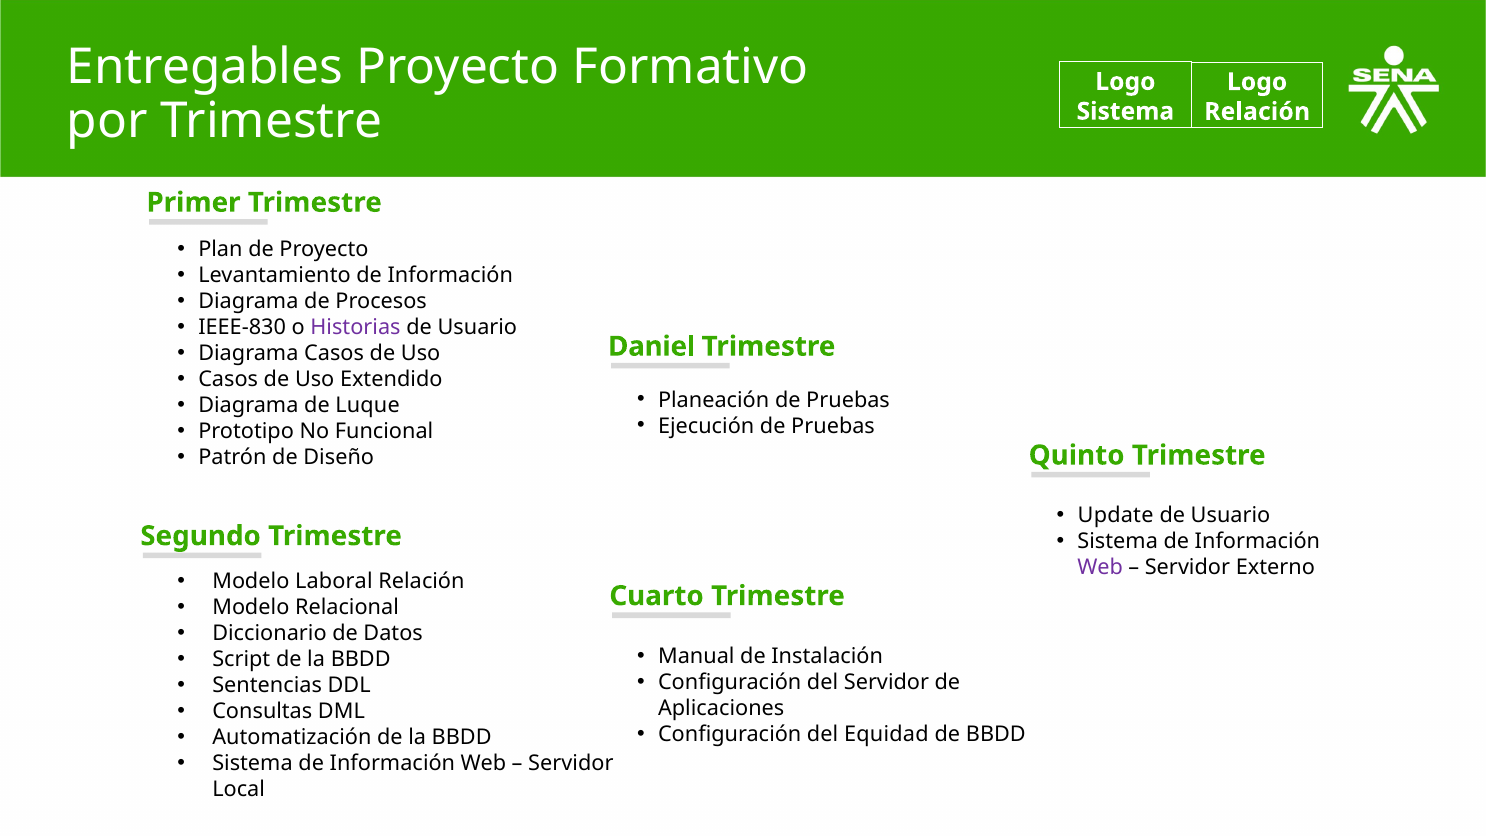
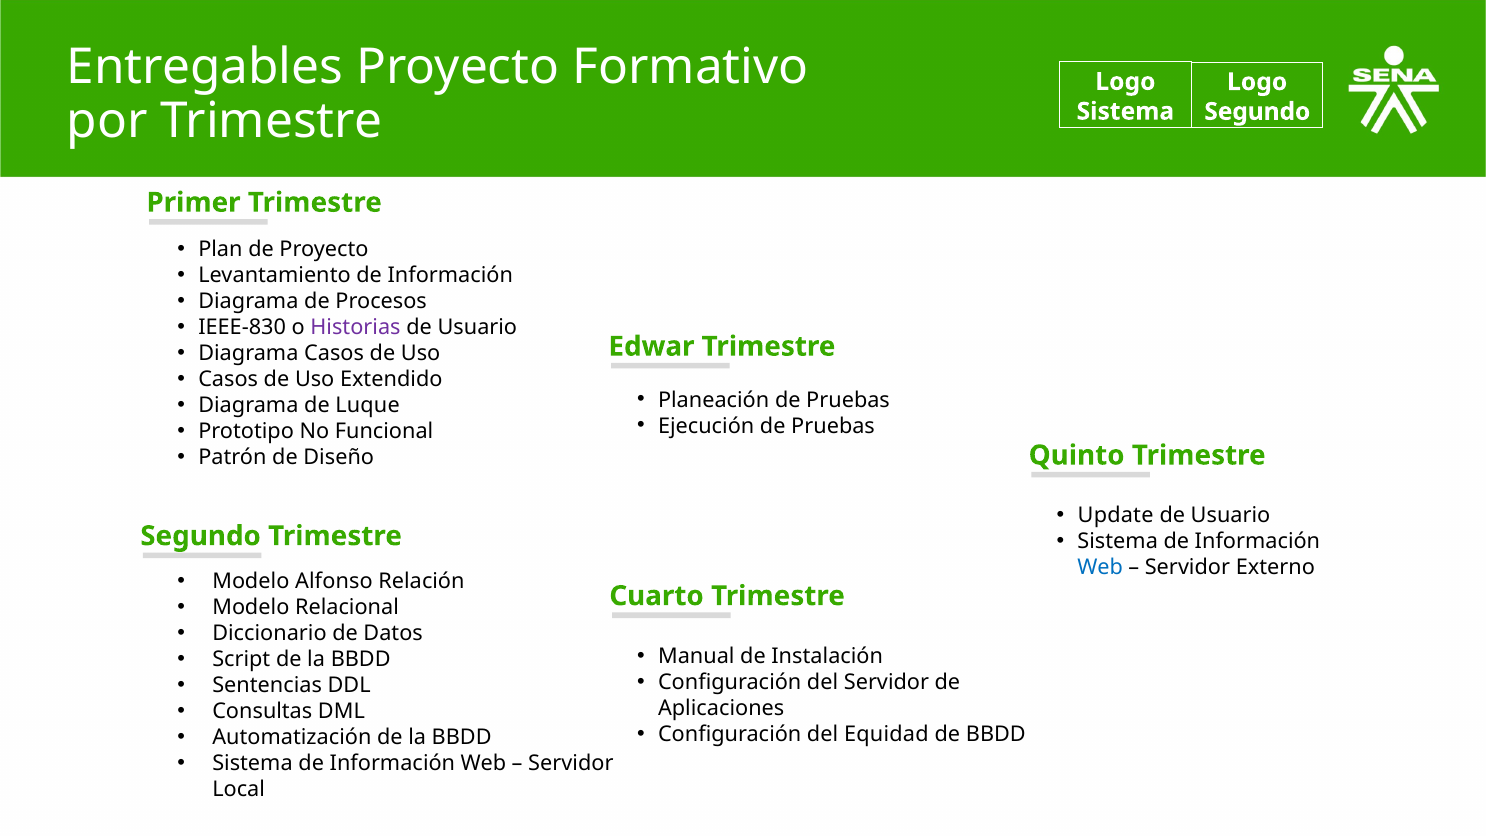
Relación: Relación -> Segundo (1257, 112)
Daniel: Daniel -> Edwar (651, 346)
Web colour: purple -> blue (1100, 568)
Laboral: Laboral -> Alfonso (334, 581)
